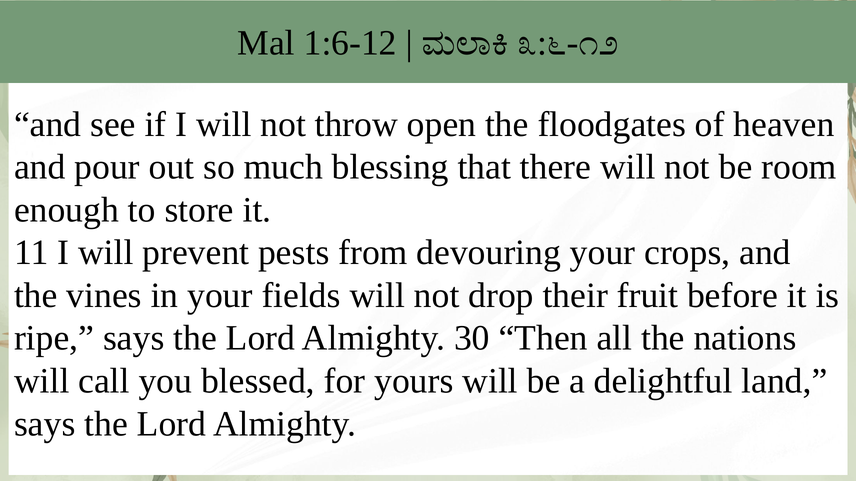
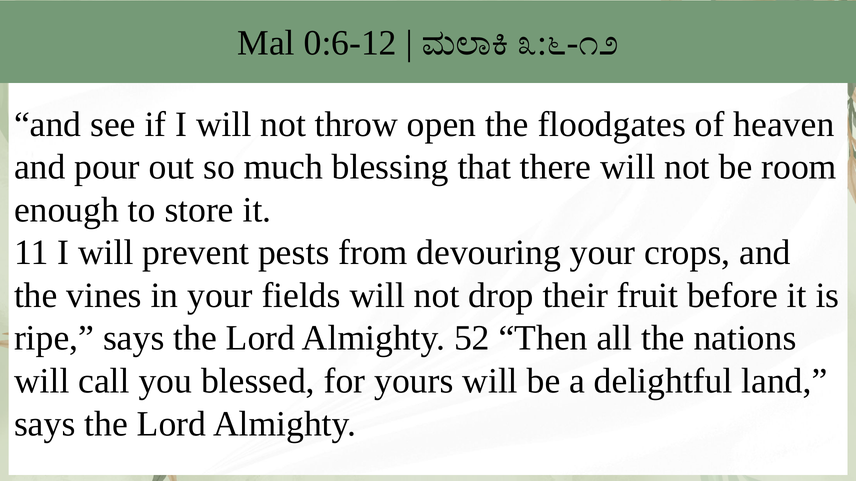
1:6-12: 1:6-12 -> 0:6-12 (350, 43)
30: 30 -> 52 (472, 339)
